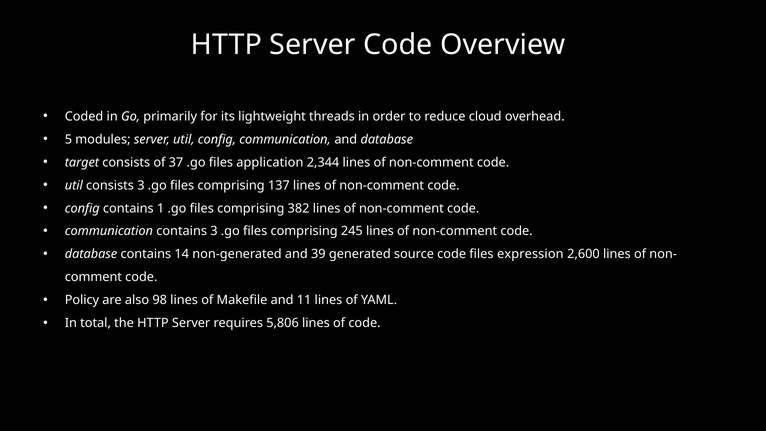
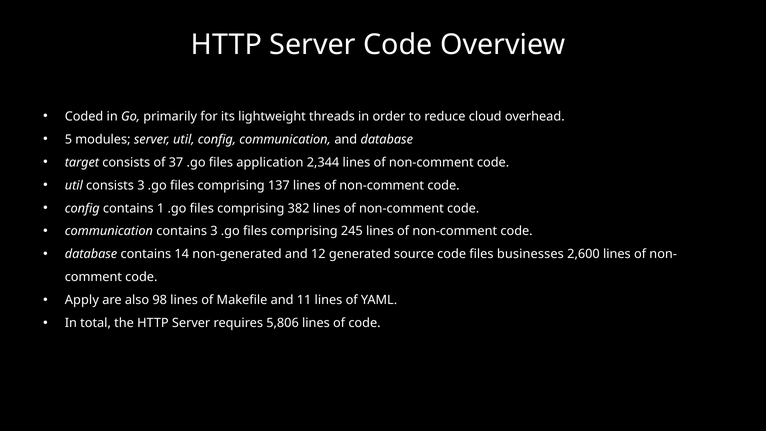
39: 39 -> 12 (318, 254)
expression: expression -> businesses (530, 254)
Policy: Policy -> Apply (82, 300)
